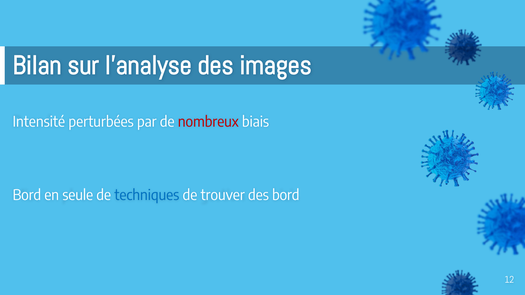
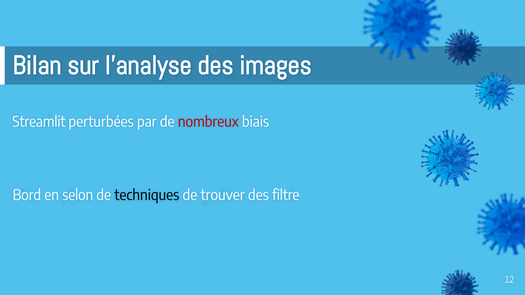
Intensité: Intensité -> Streamlit (39, 122)
seule: seule -> selon (78, 196)
techniques colour: blue -> black (147, 196)
des bord: bord -> filtre (286, 196)
